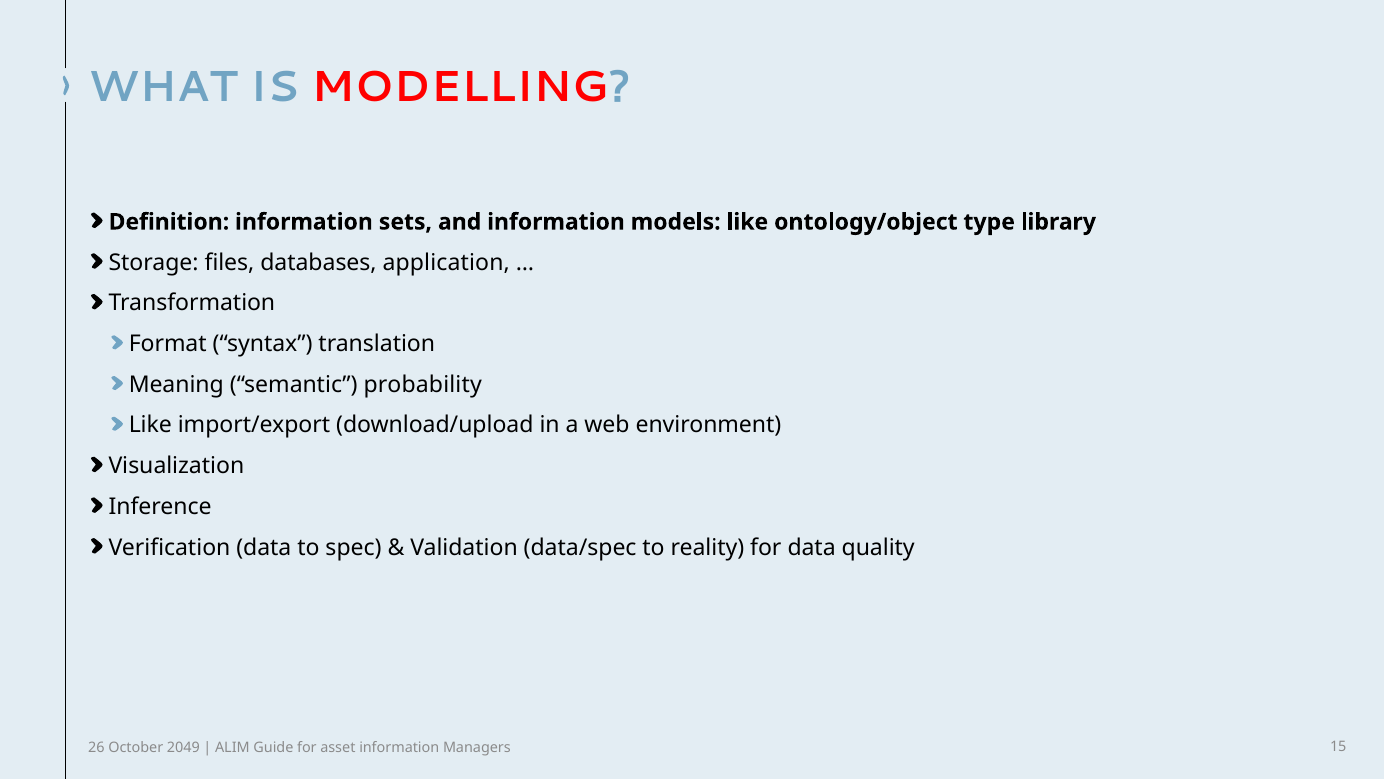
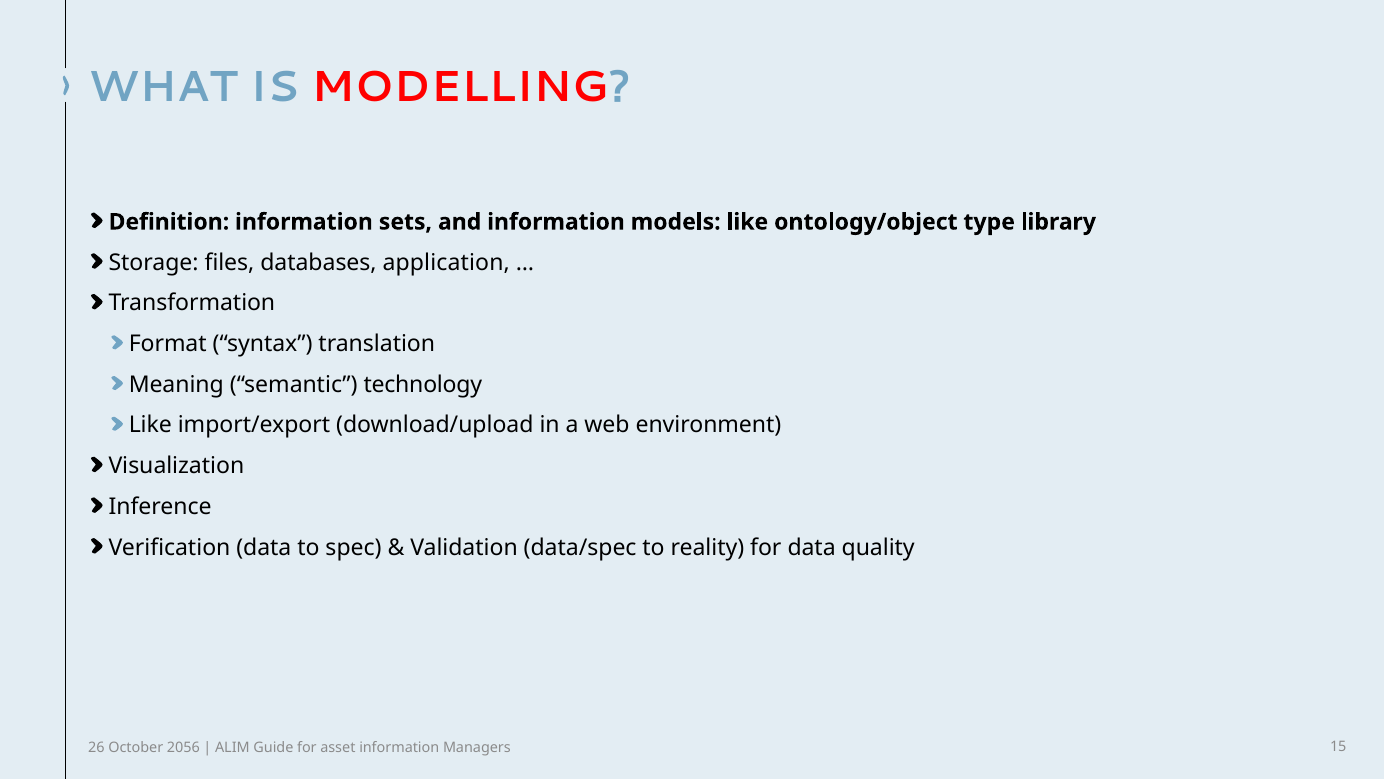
probability: probability -> technology (423, 384)
2049: 2049 -> 2056 (183, 747)
